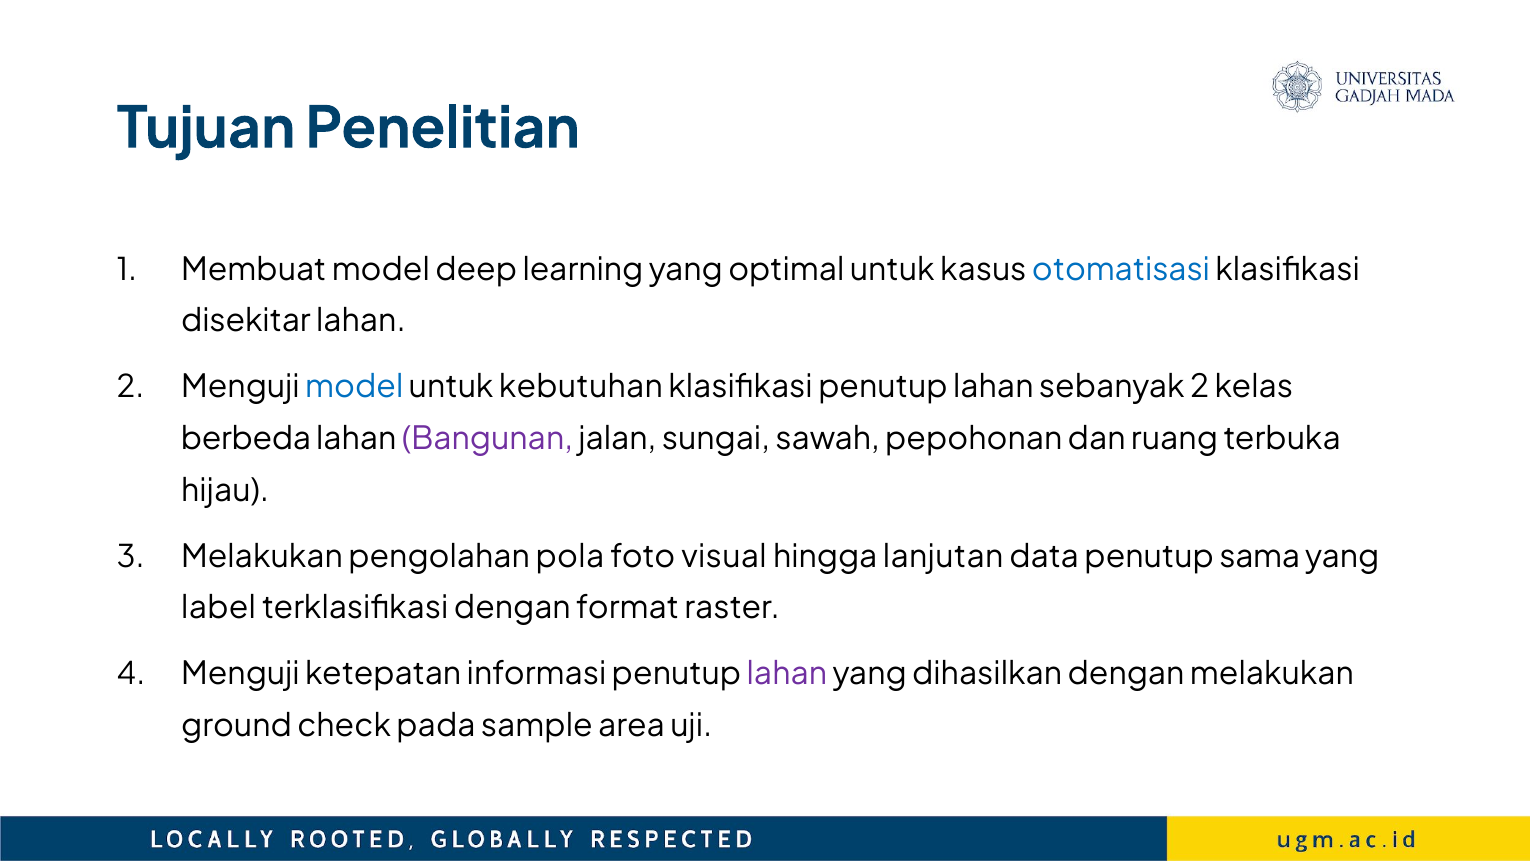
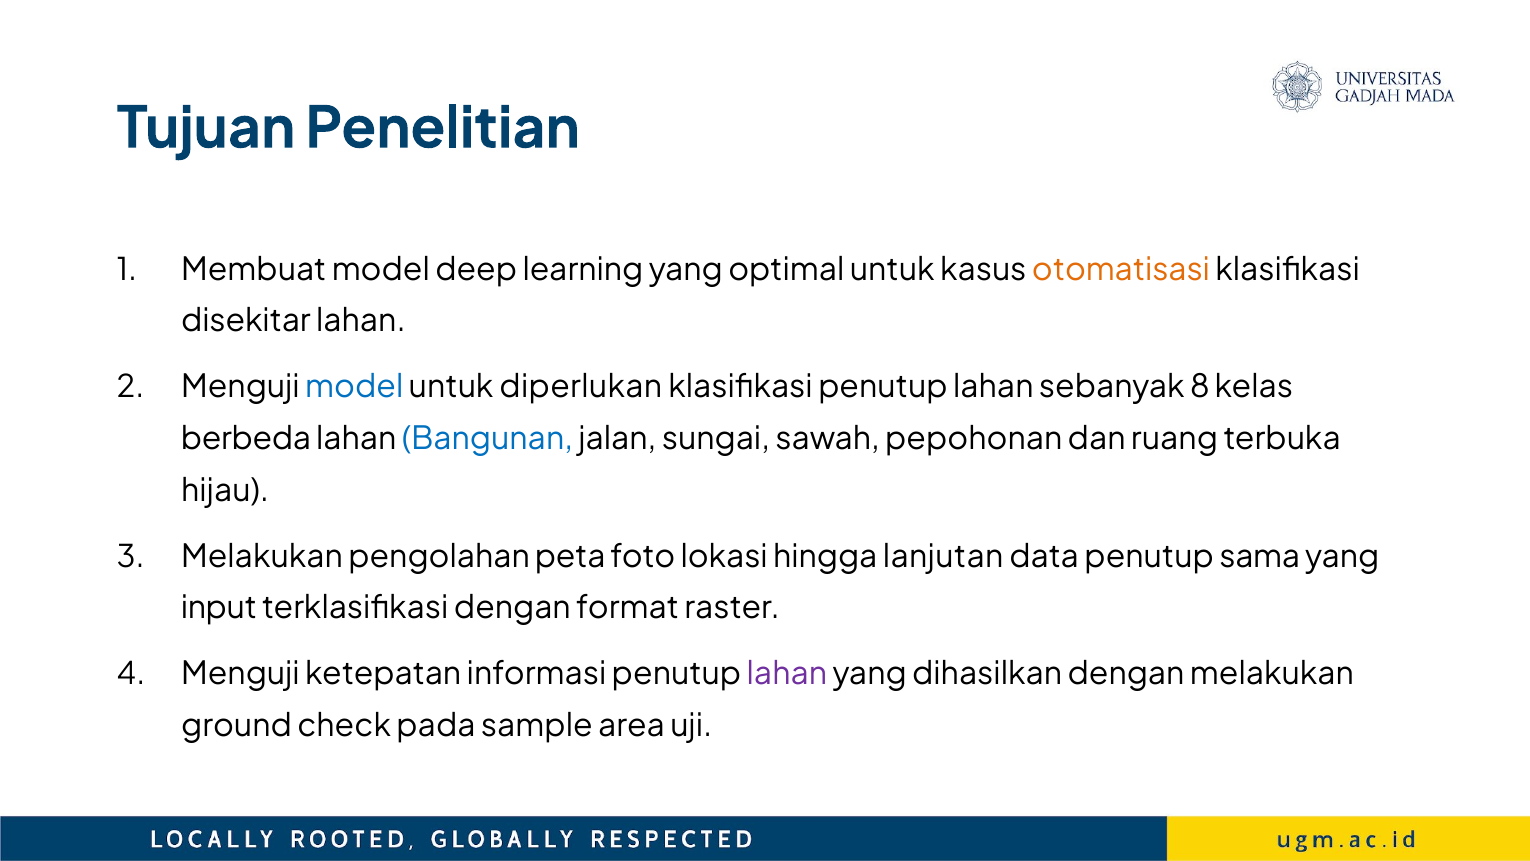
otomatisasi colour: blue -> orange (1121, 270)
kebutuhan: kebutuhan -> diperlukan (581, 387)
sebanyak 2: 2 -> 8 (1200, 387)
Bangunan colour: purple -> blue (487, 439)
pola: pola -> peta (570, 556)
visual: visual -> lokasi (724, 556)
label: label -> input (219, 608)
